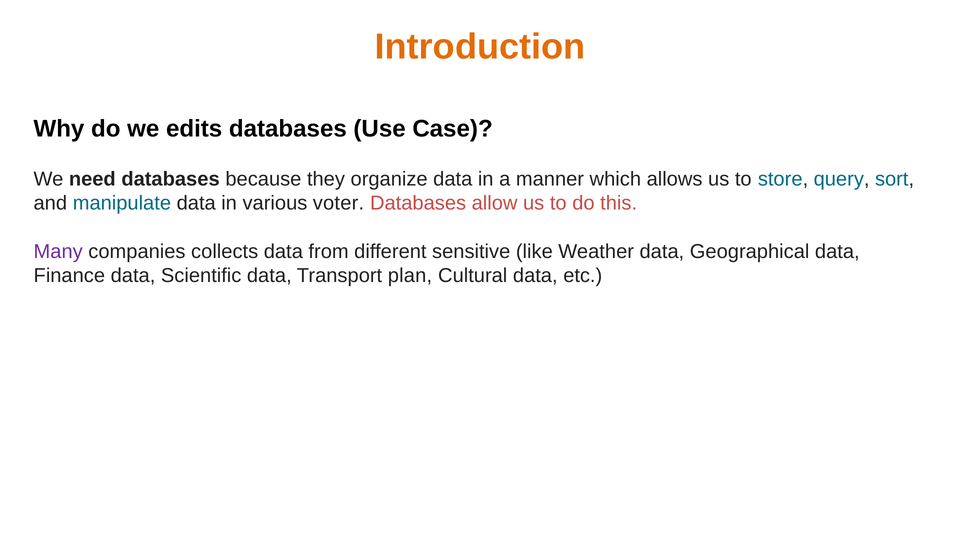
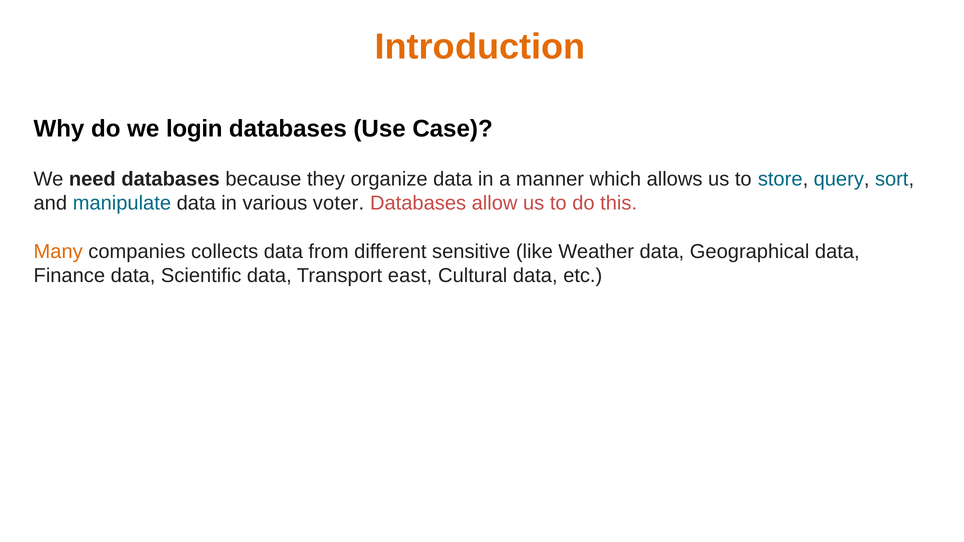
edits: edits -> login (194, 129)
Many colour: purple -> orange (58, 252)
plan: plan -> east (410, 276)
